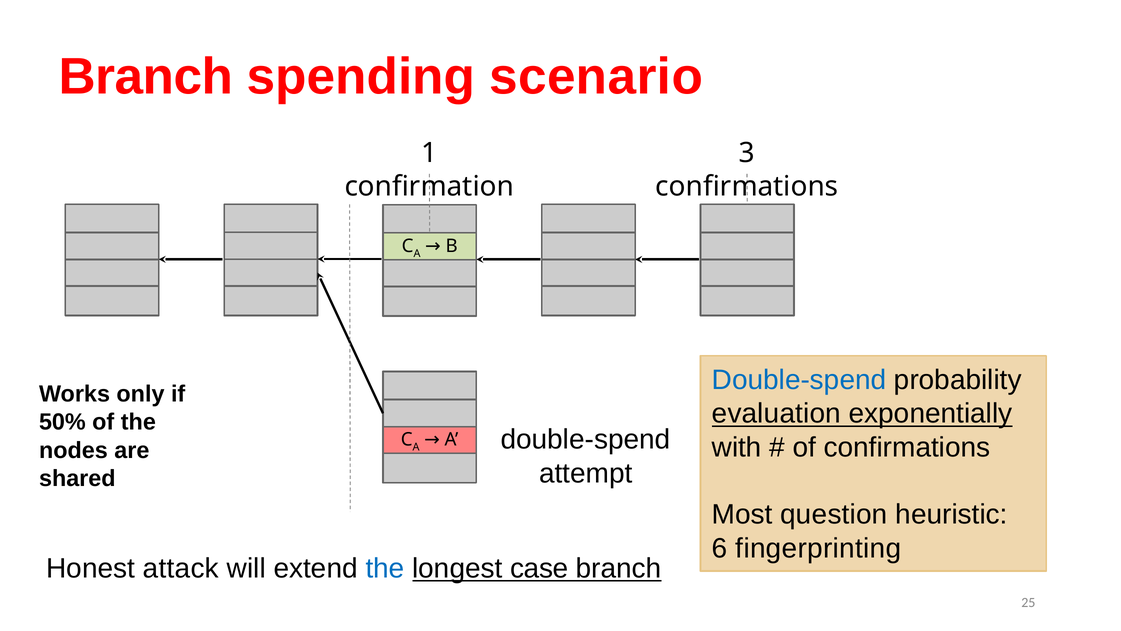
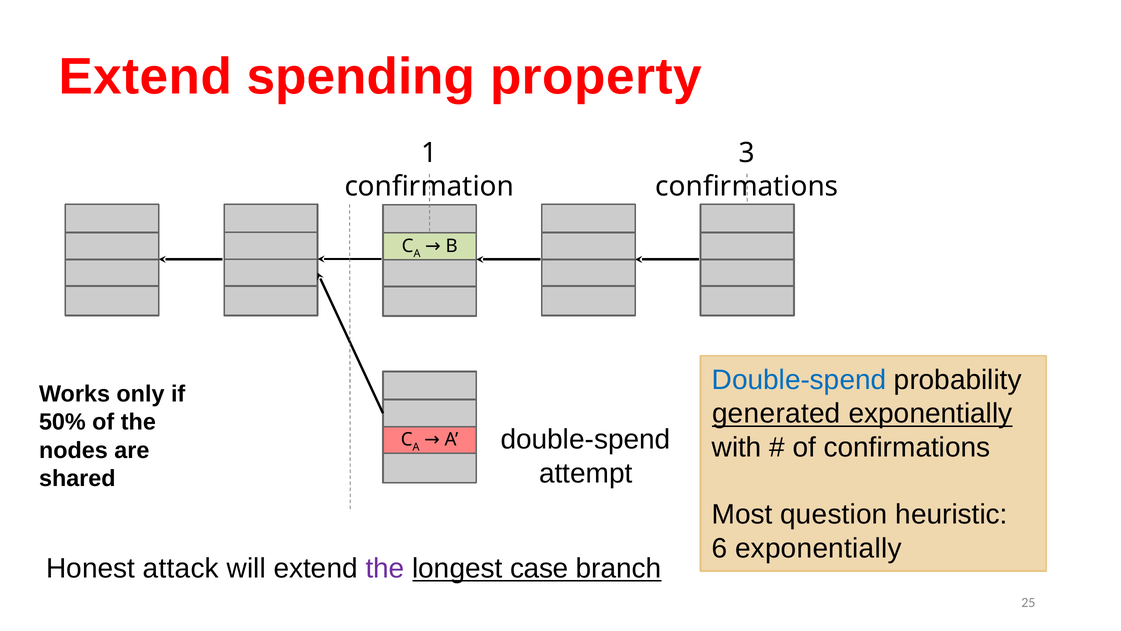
Branch: Branch -> Extend (145, 77)
scenario: scenario -> property (596, 77)
evaluation: evaluation -> generated (776, 413)
6 fingerprinting: fingerprinting -> exponentially (818, 548)
the colour: blue -> purple (385, 568)
